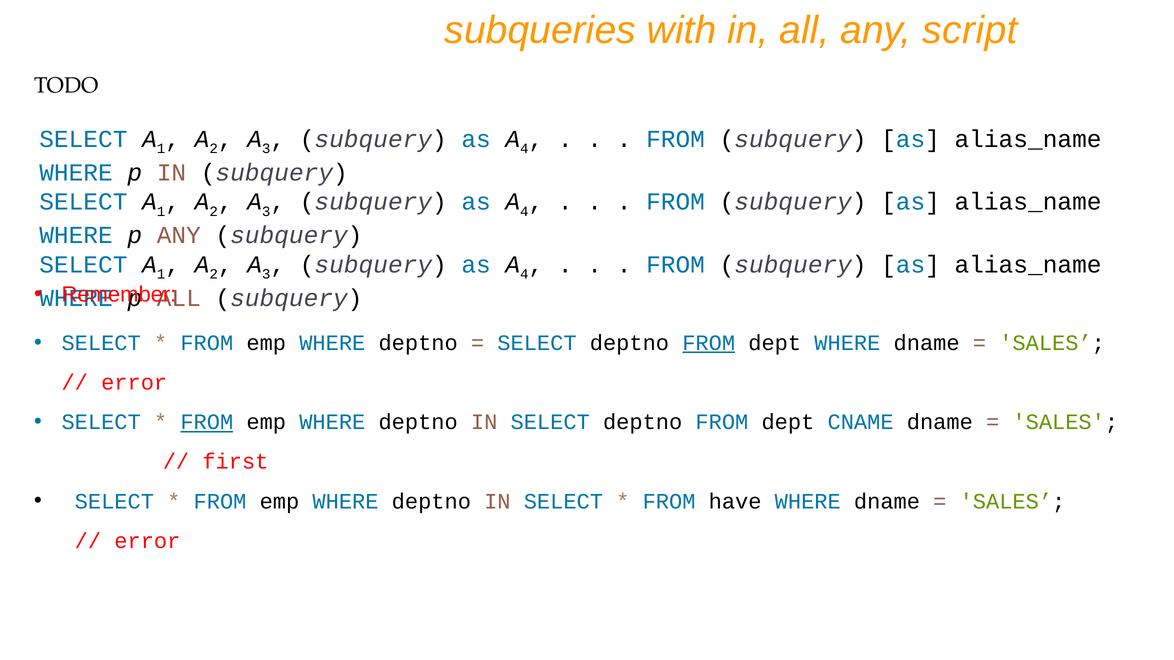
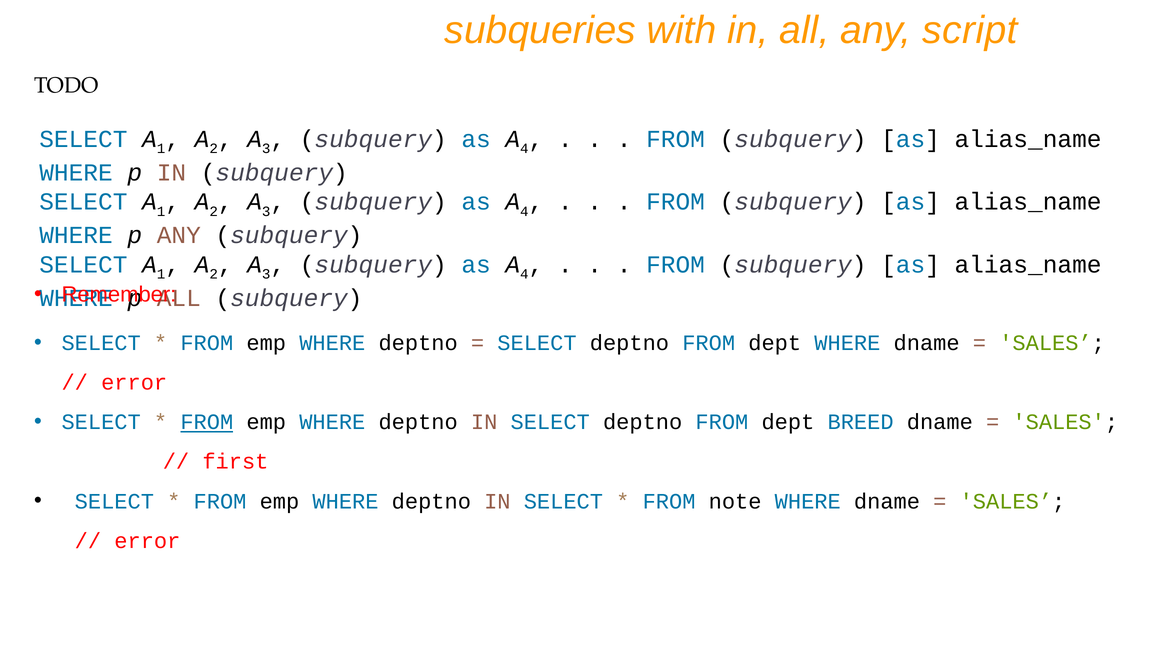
FROM underline: present -> none (709, 343)
CNAME: CNAME -> BREED (861, 422)
have: have -> note (735, 502)
